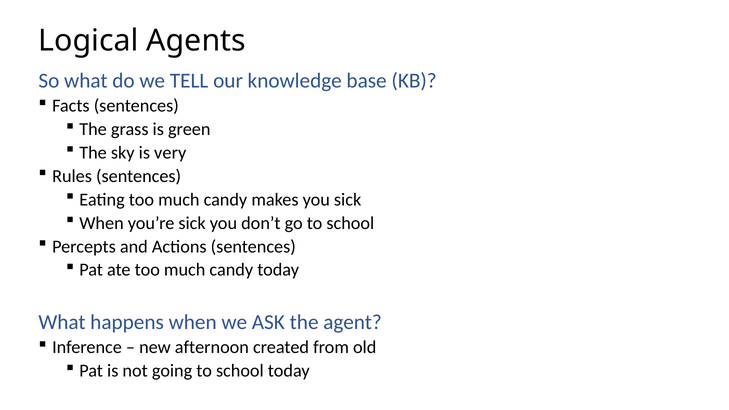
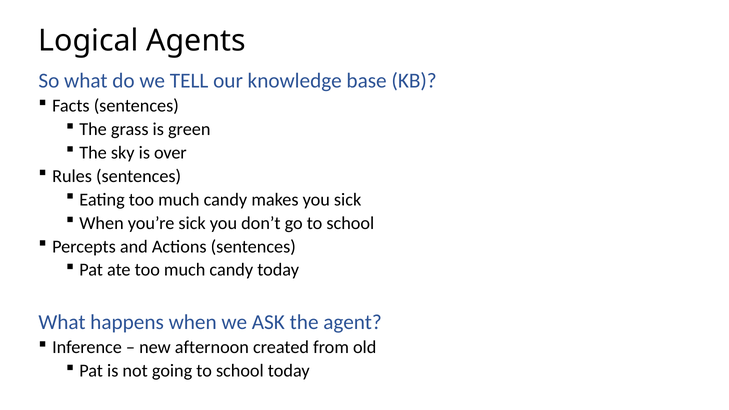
very: very -> over (170, 153)
